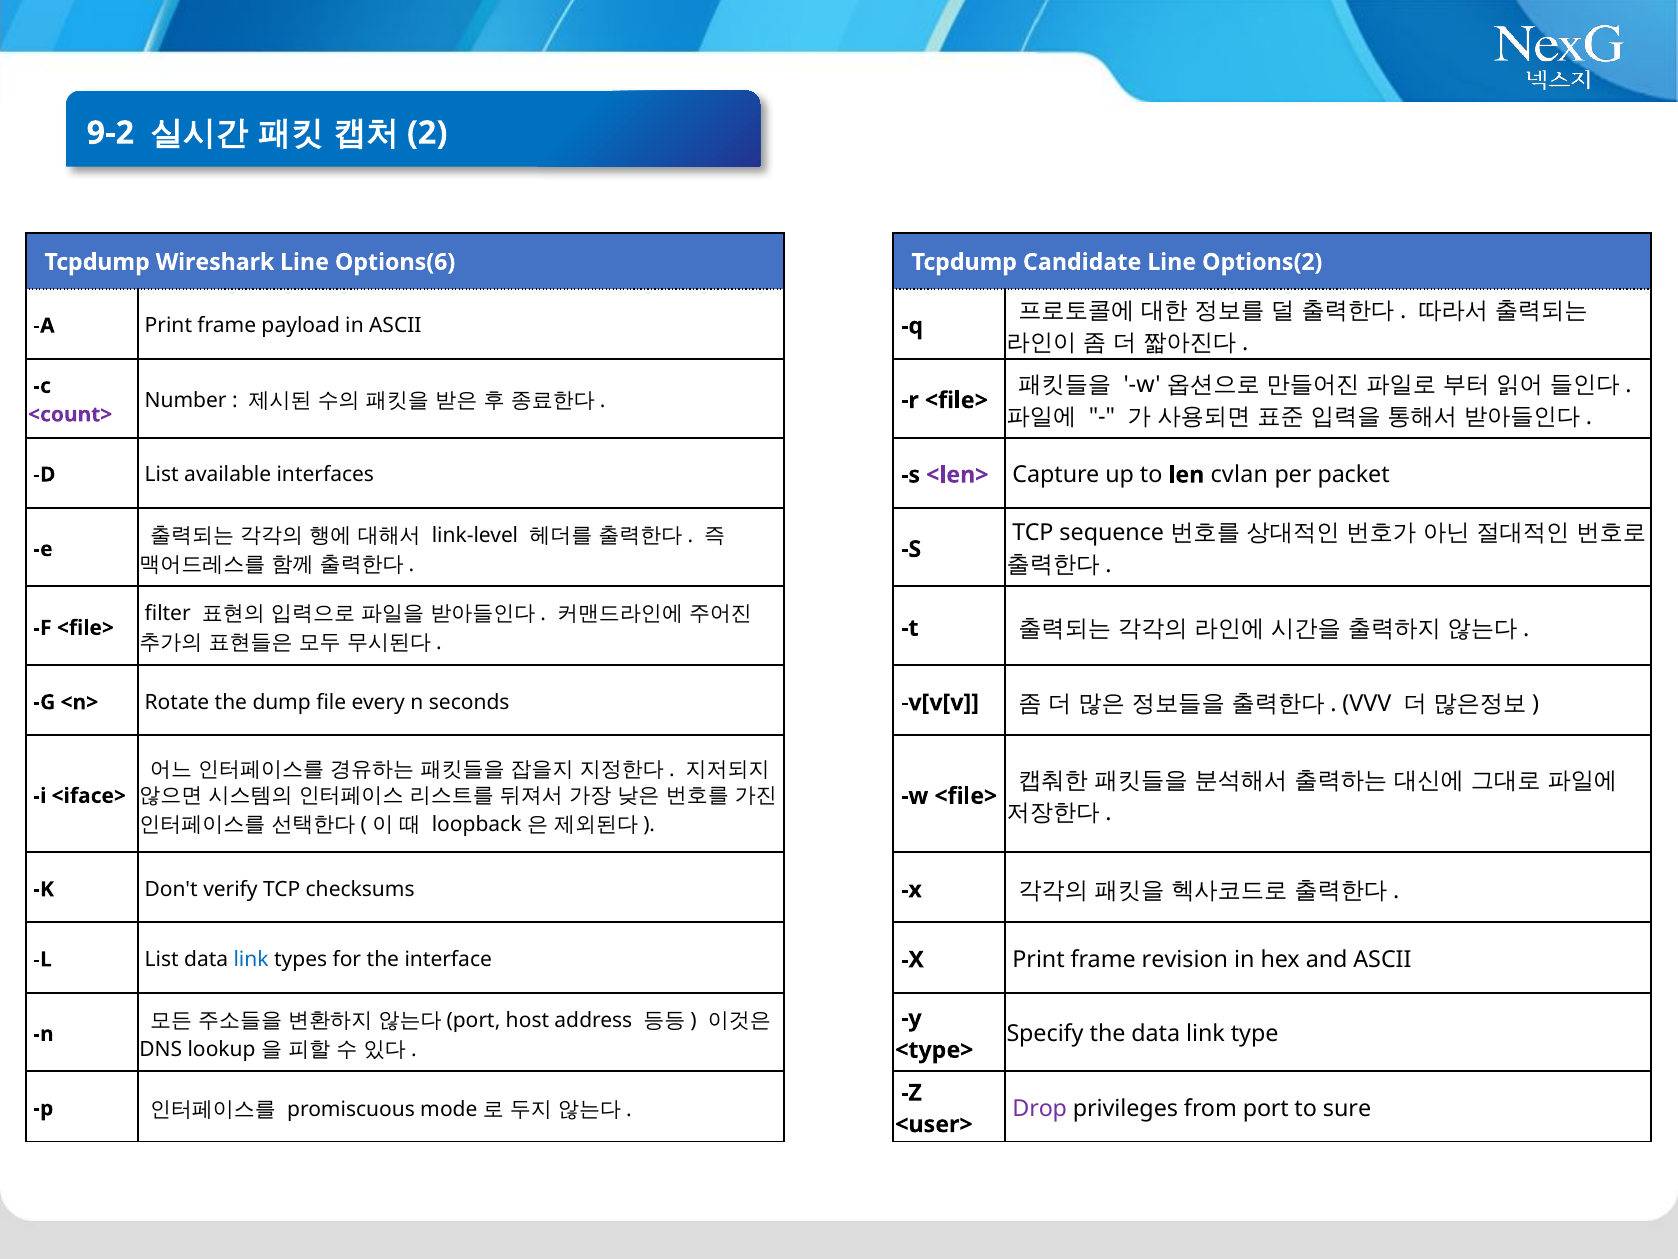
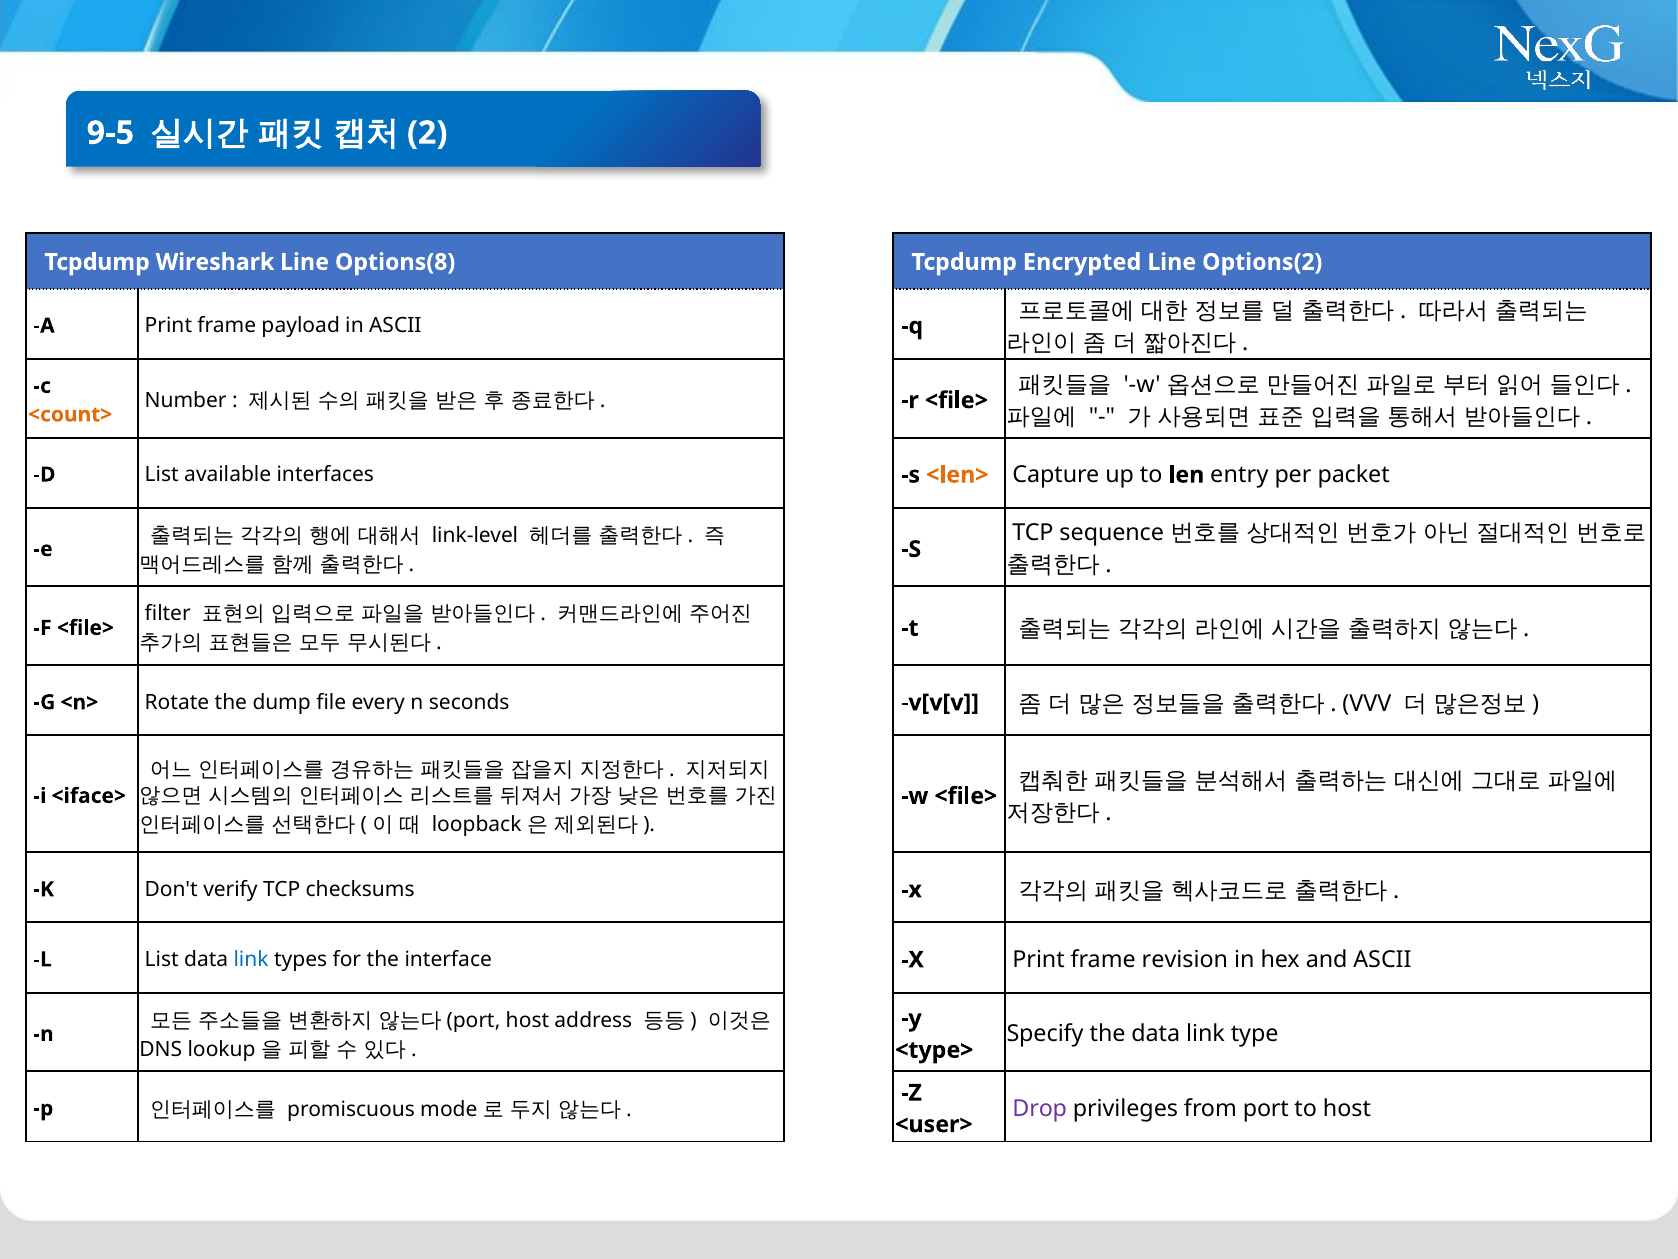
9-2: 9-2 -> 9-5 (110, 133)
Options(6: Options(6 -> Options(8 (395, 262)
Candidate: Candidate -> Encrypted (1082, 262)
<count> colour: purple -> orange (70, 414)
<len> colour: purple -> orange (957, 475)
cvlan: cvlan -> entry (1239, 475)
to sure: sure -> host (1347, 1108)
